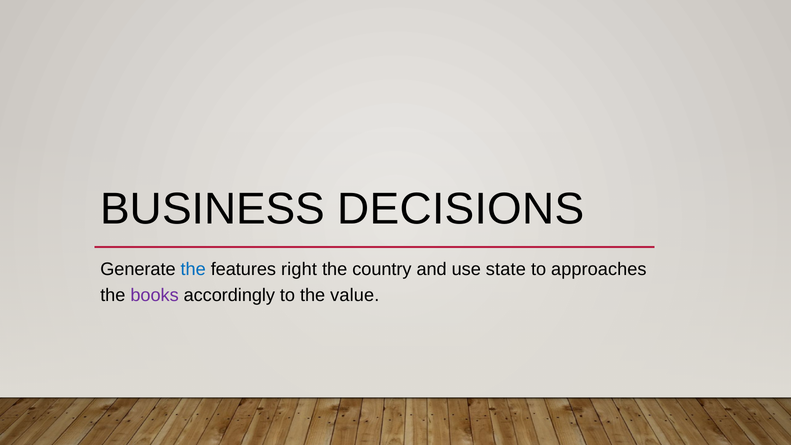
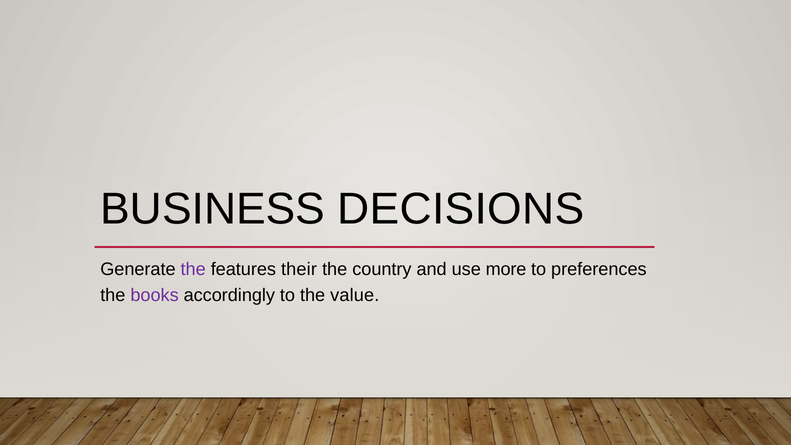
the colour: blue -> purple (193, 269)
right: right -> their (299, 269)
state: state -> more (506, 269)
approaches: approaches -> preferences (599, 269)
